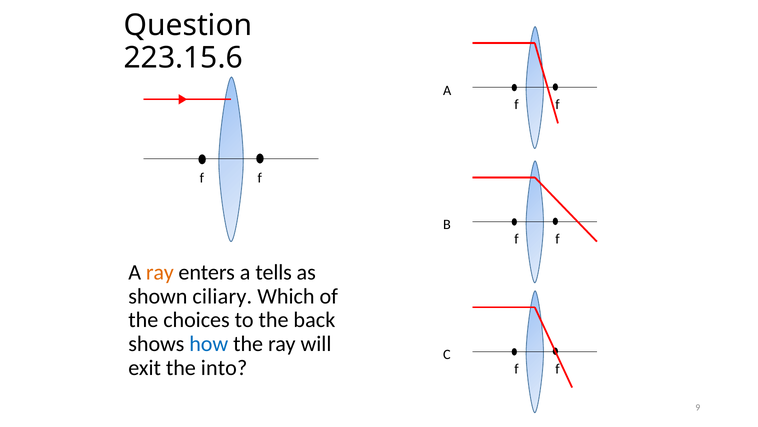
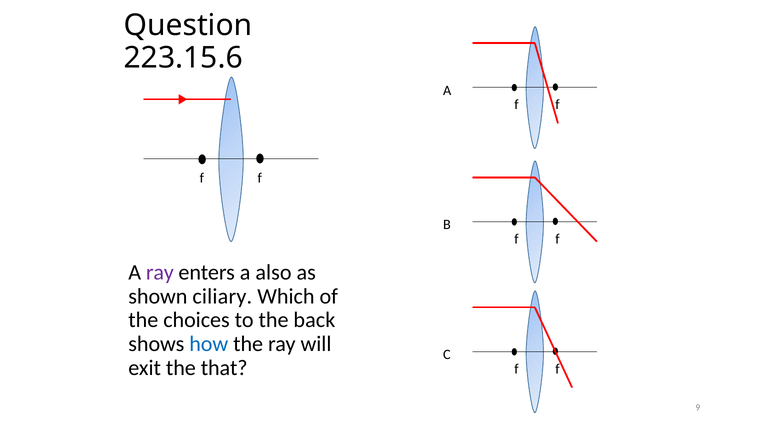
ray colour: orange -> purple (160, 272)
tells: tells -> also (273, 272)
into: into -> that (224, 367)
